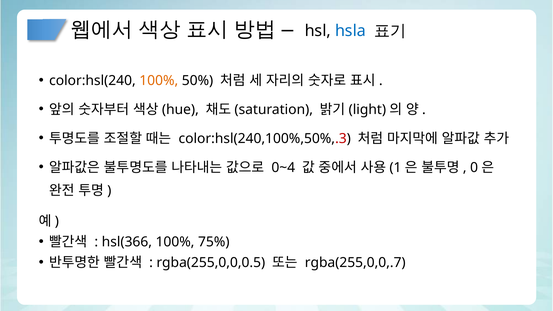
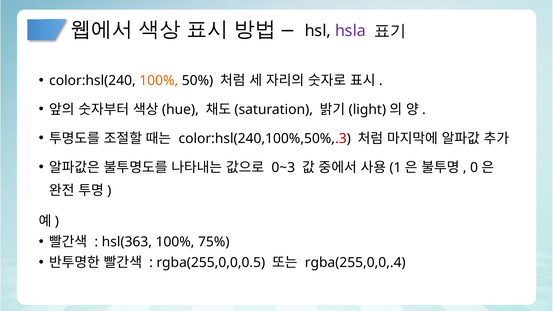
hsla colour: blue -> purple (350, 31)
0~4: 0~4 -> 0~3 (283, 168)
hsl(366: hsl(366 -> hsl(363 (127, 242)
rgba(255,0,0,.7: rgba(255,0,0,.7 -> rgba(255,0,0,.4 (355, 263)
